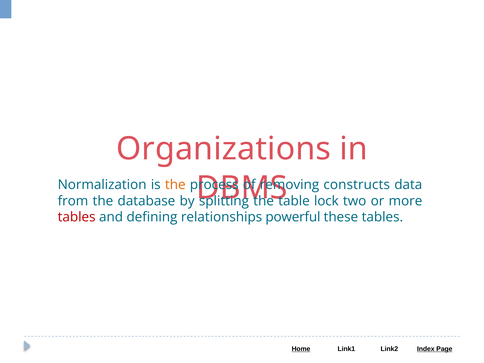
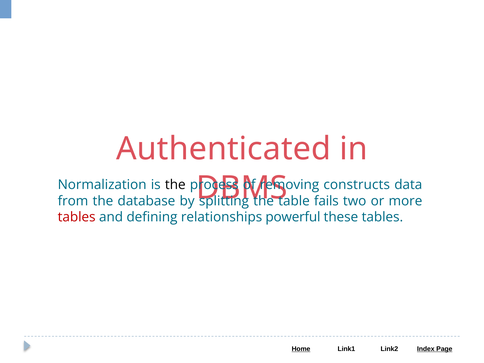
Organizations: Organizations -> Authenticated (224, 149)
the colour: orange -> black (175, 185)
lock: lock -> fails (326, 201)
